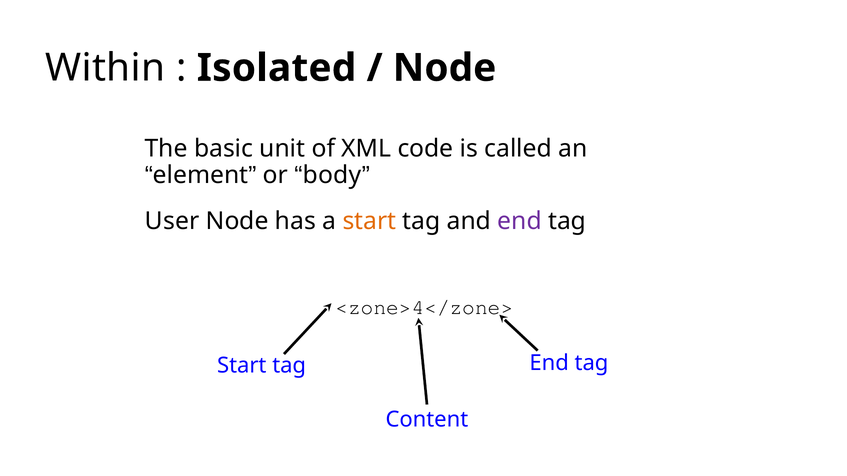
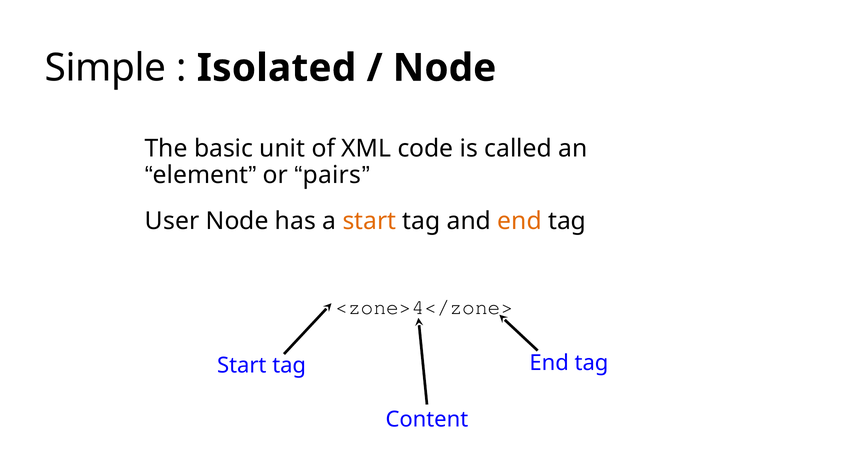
Within: Within -> Simple (106, 68)
body: body -> pairs (332, 175)
end colour: purple -> orange (520, 221)
